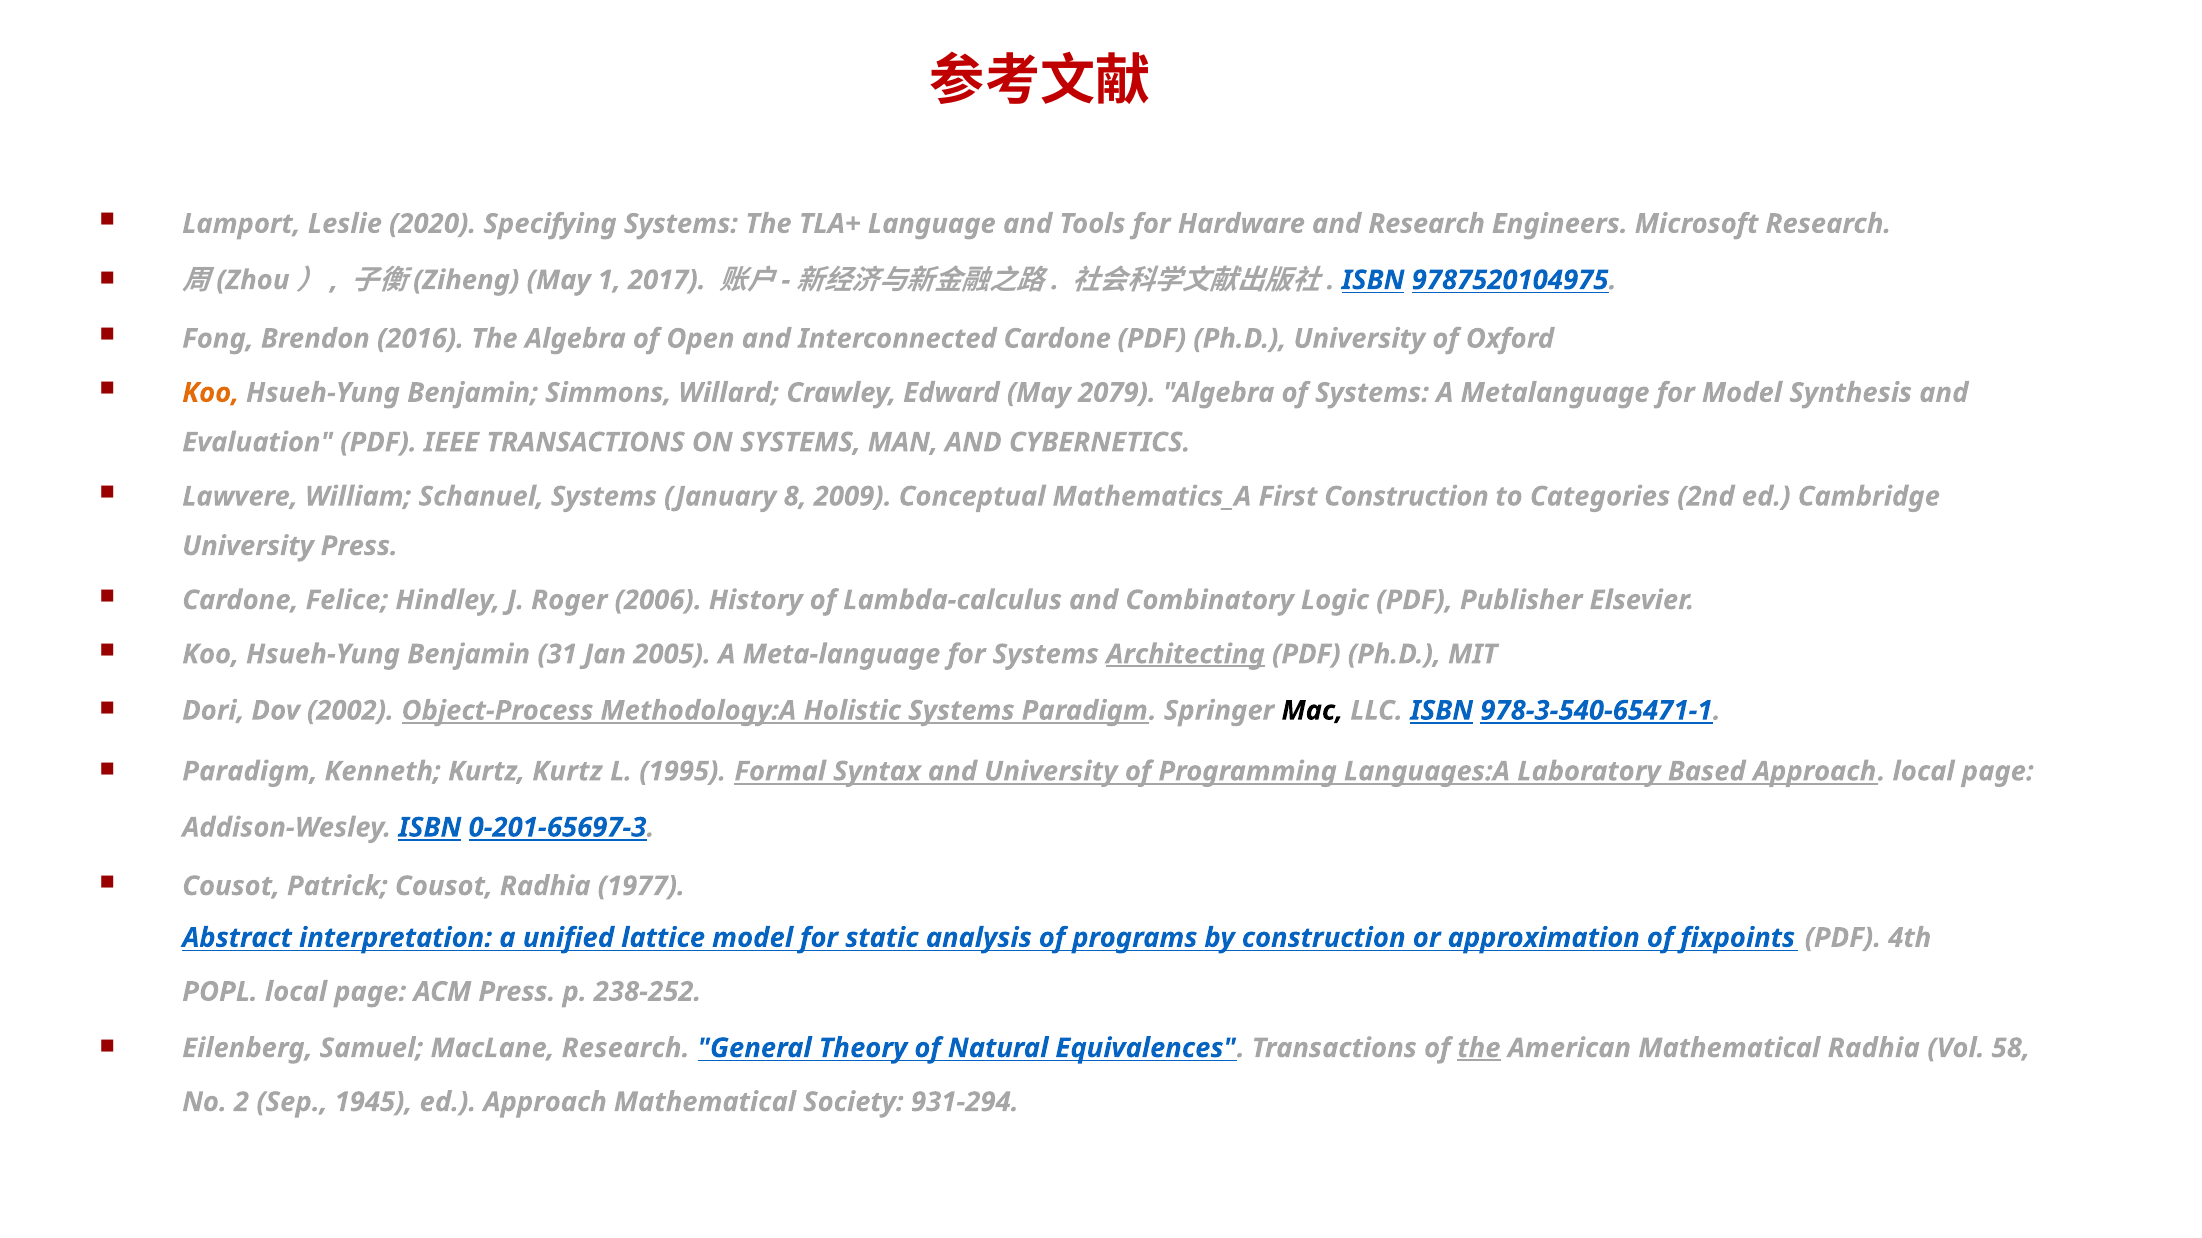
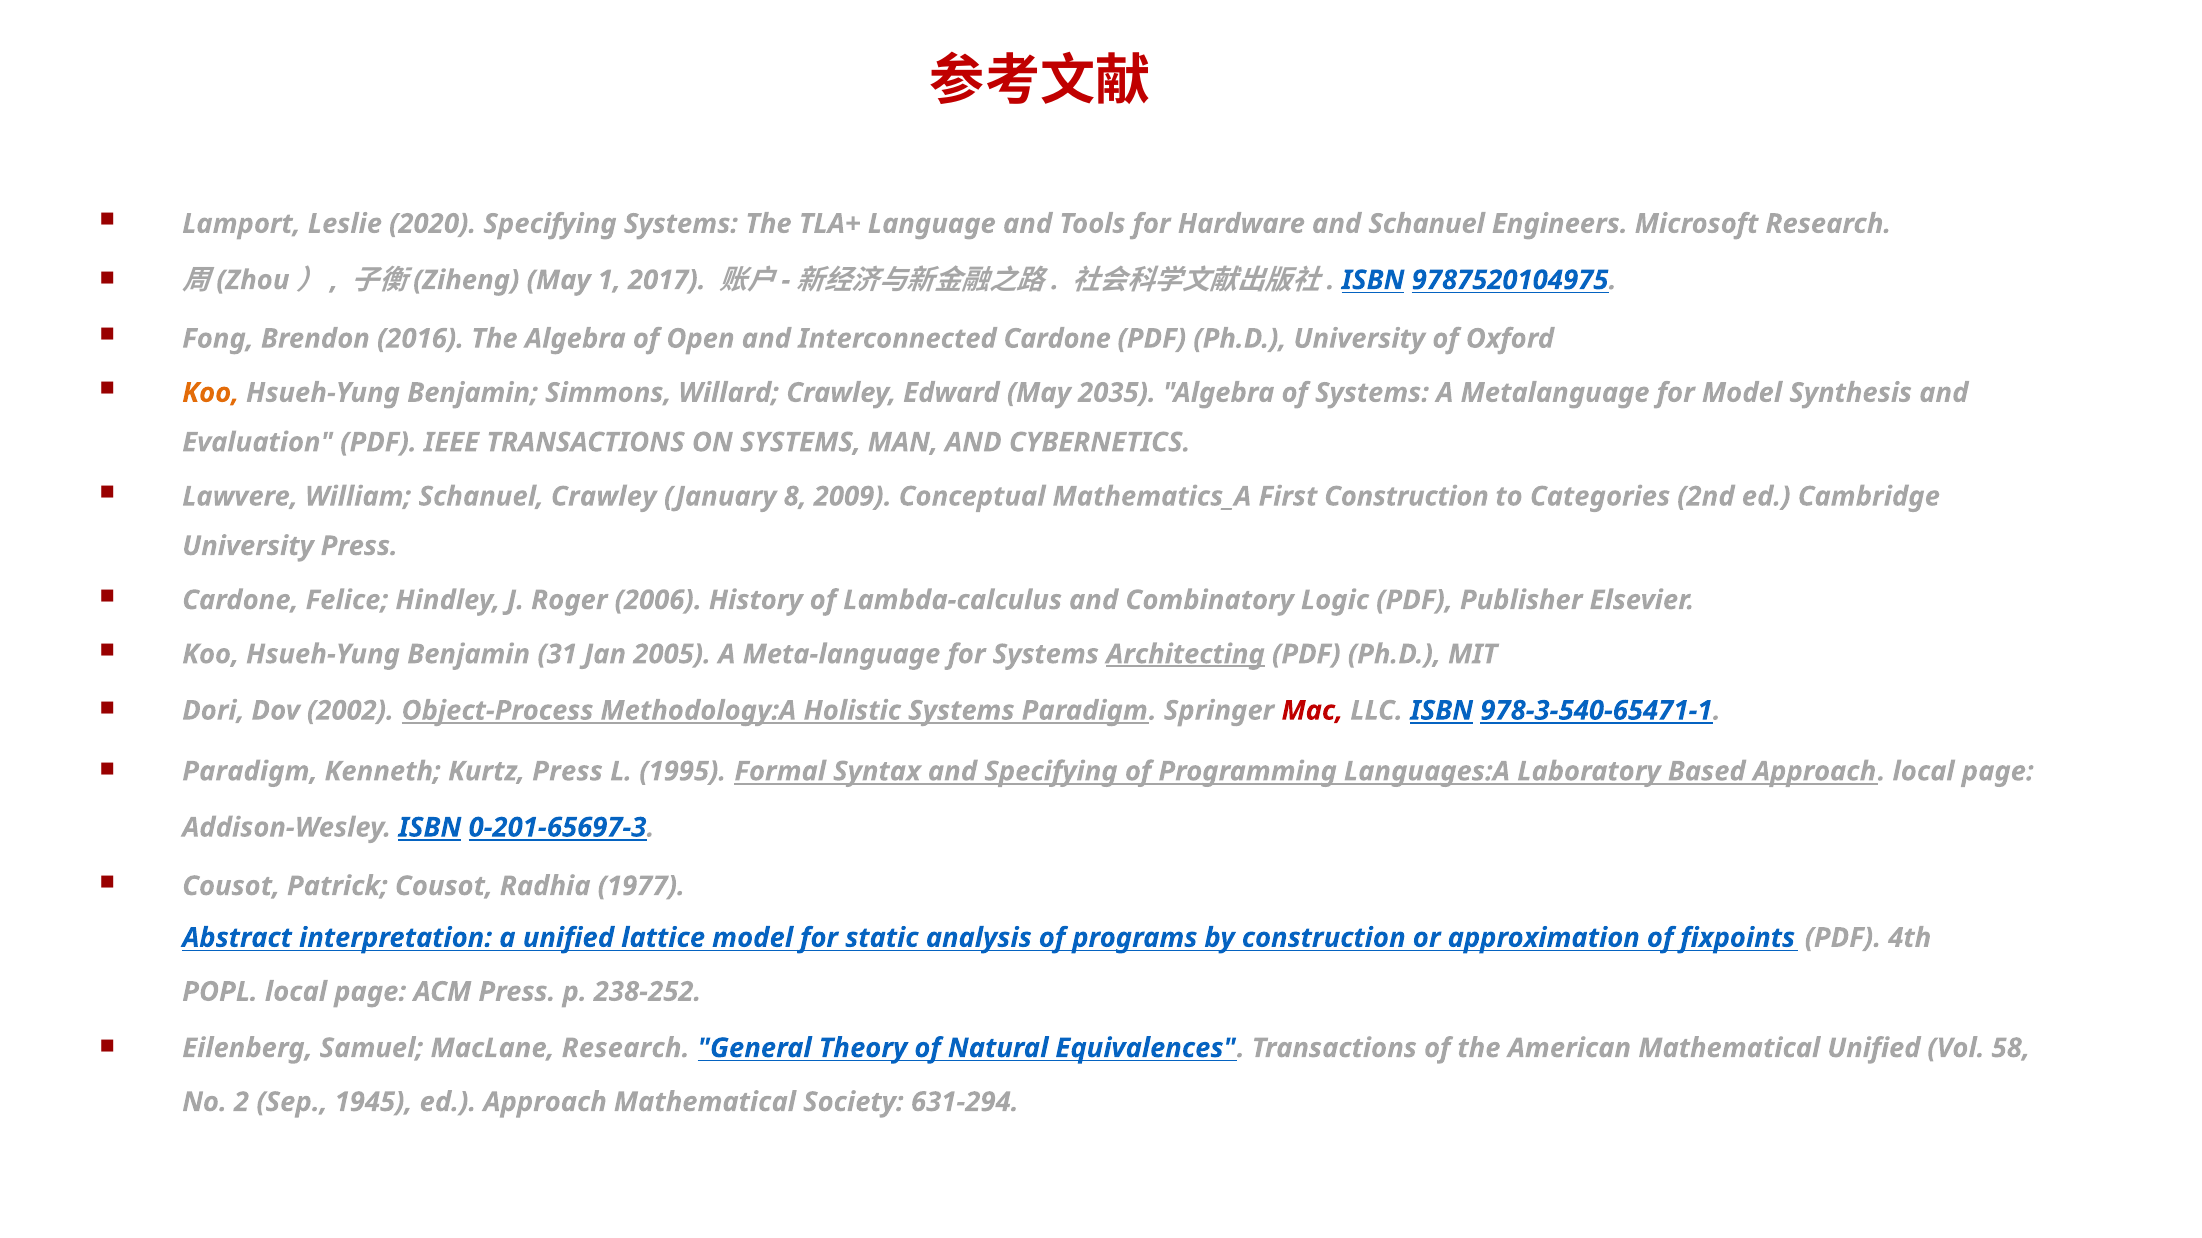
and Research: Research -> Schanuel (1427, 224)
2079: 2079 -> 2035 (1117, 393)
Schanuel Systems: Systems -> Crawley (604, 497)
Mac colour: black -> red (1312, 711)
Kurtz Kurtz: Kurtz -> Press (567, 771)
and University: University -> Specifying (1051, 771)
the underline: present -> none (1479, 1048)
Mathematical Radhia: Radhia -> Unified (1874, 1048)
931-294: 931-294 -> 631-294 (965, 1102)
